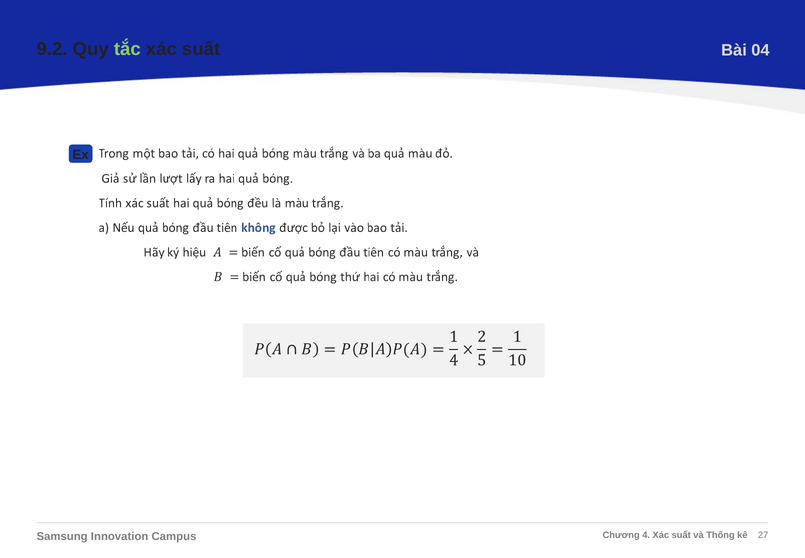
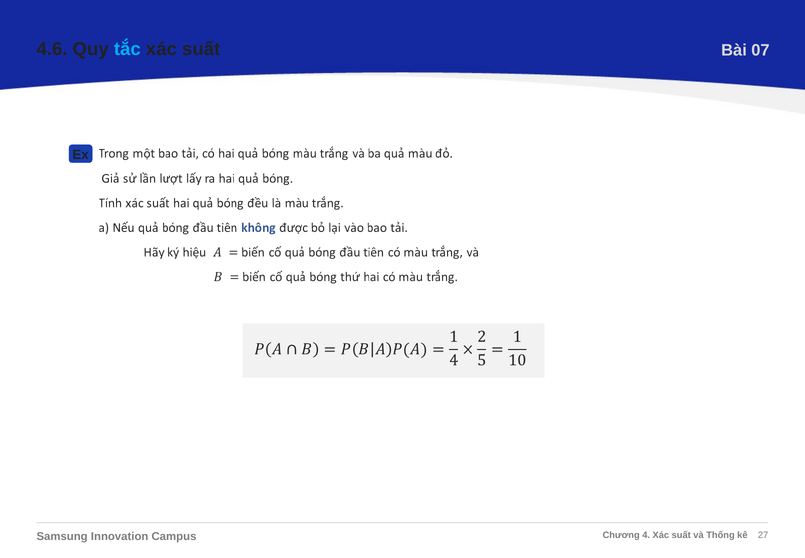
9.2: 9.2 -> 4.6 (52, 49)
tắc colour: light green -> light blue (127, 49)
04: 04 -> 07 (760, 50)
